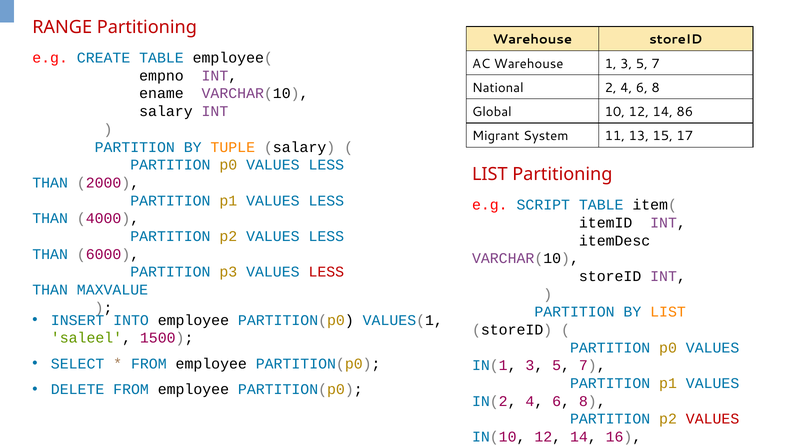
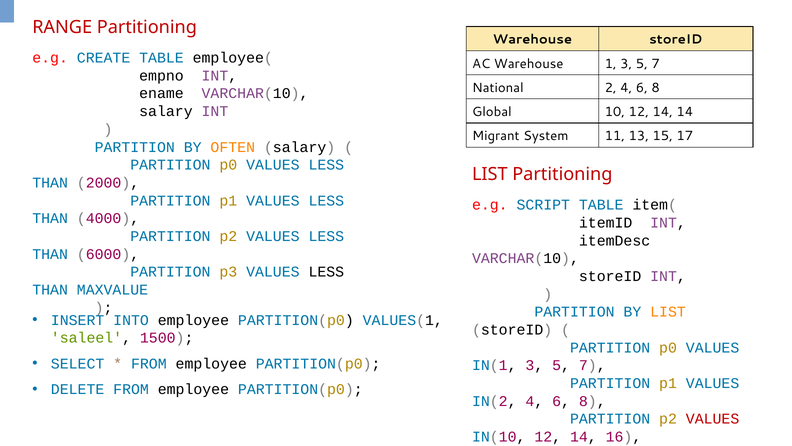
14 86: 86 -> 14 (685, 112)
TUPLE: TUPLE -> OFTEN (233, 147)
LESS colour: red -> black (326, 272)
